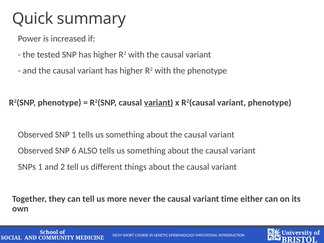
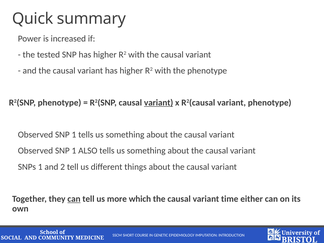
6: 6 -> 1 (74, 151)
can underline: none -> present (74, 199)
never: never -> which (140, 199)
